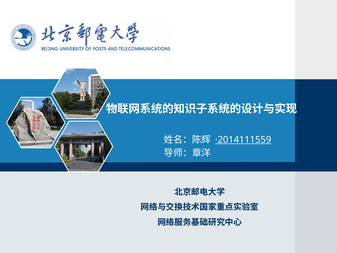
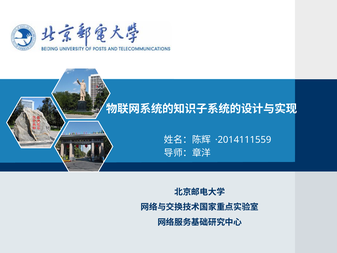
·2014111559 underline: present -> none (243, 140)
